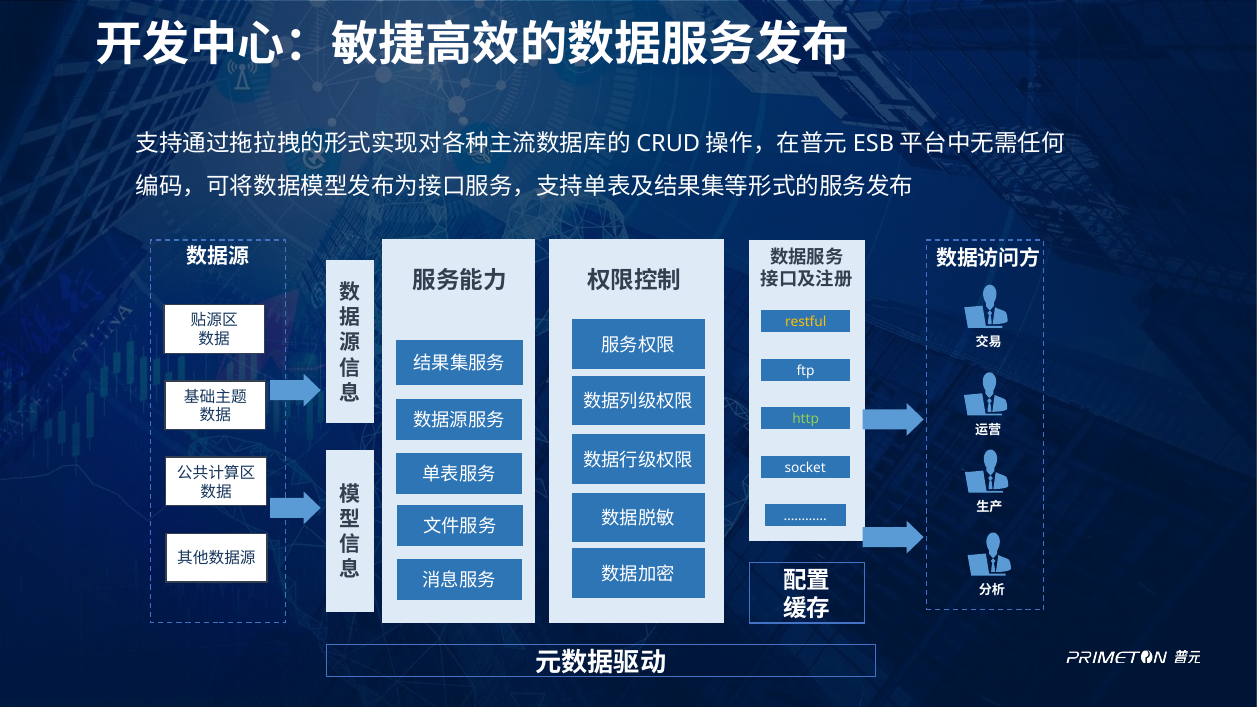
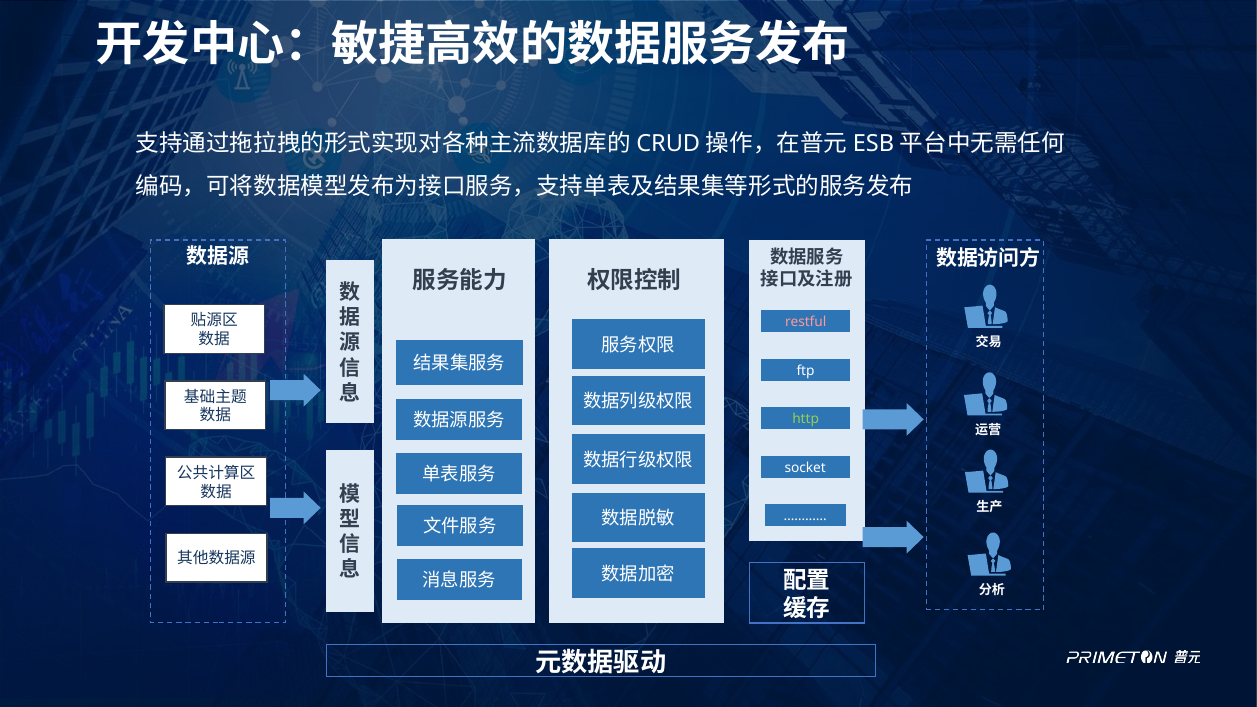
restful colour: yellow -> pink (806, 322)
